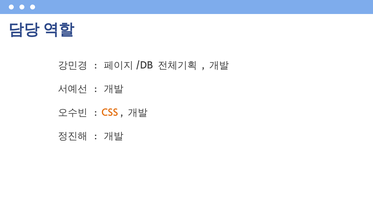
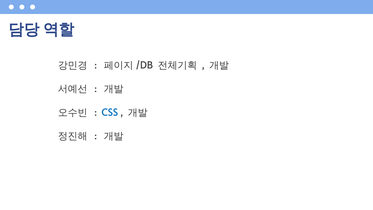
CSS colour: orange -> blue (110, 112)
